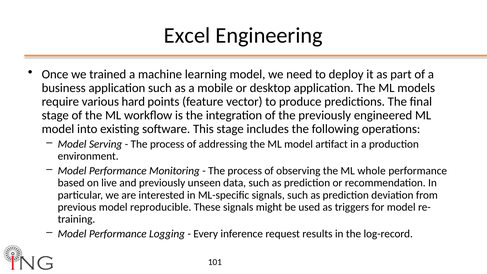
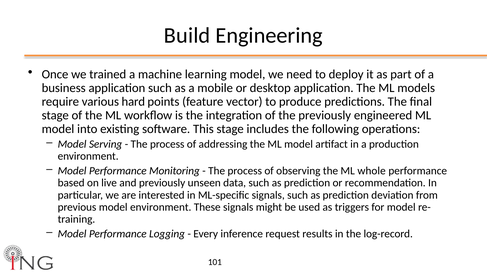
Excel: Excel -> Build (187, 35)
model reproducible: reproducible -> environment (161, 207)
